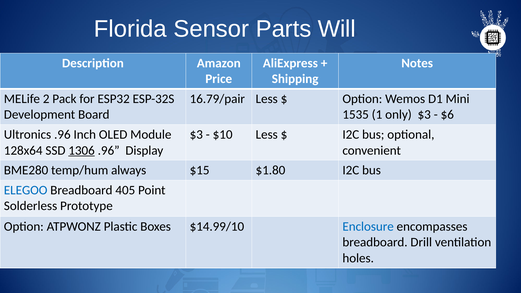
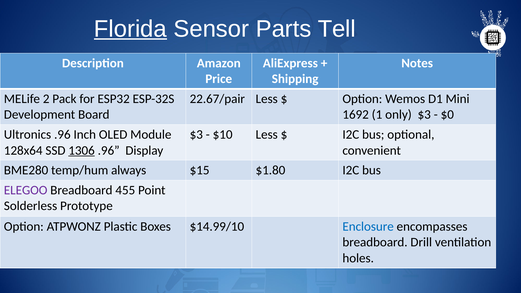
Florida underline: none -> present (130, 29)
Will: Will -> Tell (337, 29)
16.79/pair: 16.79/pair -> 22.67/pair (217, 99)
1535: 1535 -> 1692 (356, 115)
$6: $6 -> $0 (447, 115)
ELEGOO colour: blue -> purple (26, 190)
405: 405 -> 455 (125, 190)
